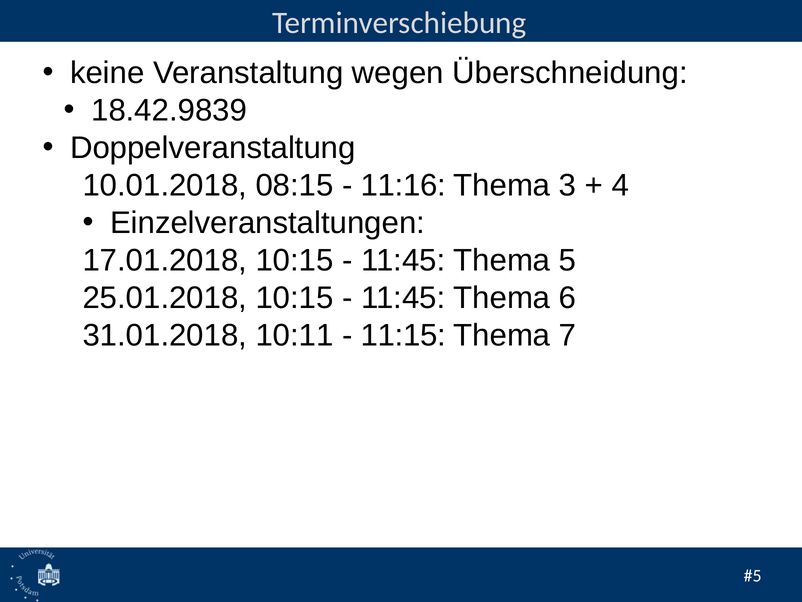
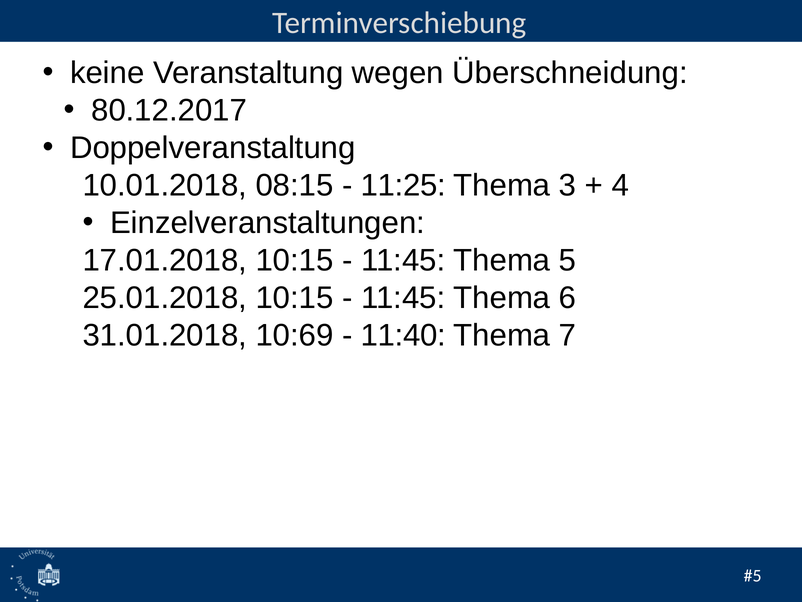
18.42.9839: 18.42.9839 -> 80.12.2017 (169, 110)
11:16: 11:16 -> 11:25 (403, 185)
10:11: 10:11 -> 10:69 (295, 335)
11:15: 11:15 -> 11:40 (403, 335)
